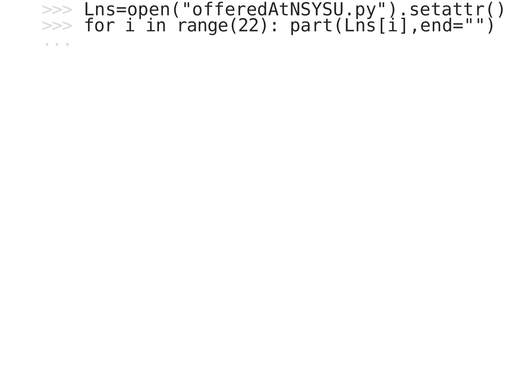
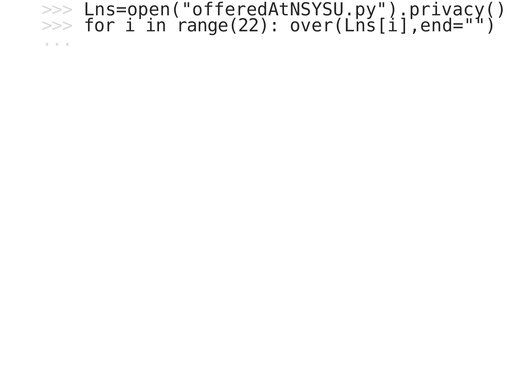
Lns=open("offeredAtNSYSU.py").setattr(: Lns=open("offeredAtNSYSU.py").setattr( -> Lns=open("offeredAtNSYSU.py").privacy( (295, 9)
part(Lns[i],end=: part(Lns[i],end= -> over(Lns[i],end= (393, 26)
